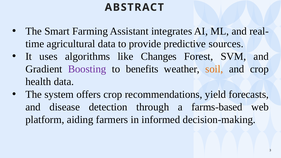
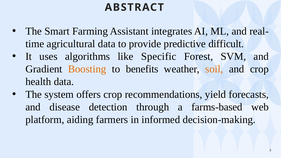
sources: sources -> difficult (226, 44)
Changes: Changes -> Specific (159, 56)
Boosting colour: purple -> orange (87, 69)
